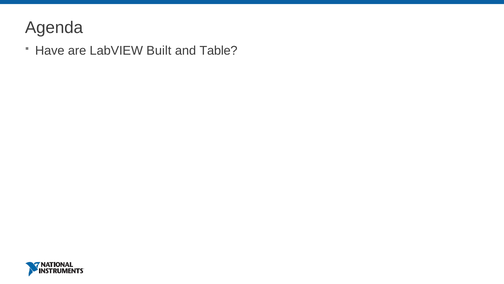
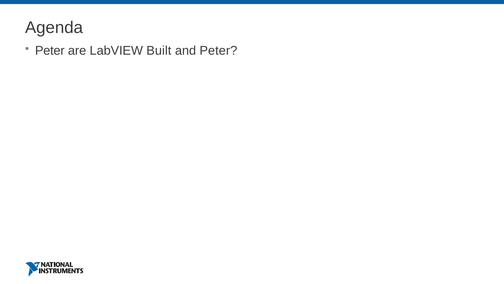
Have: Have -> Peter (50, 51)
and Table: Table -> Peter (218, 51)
